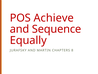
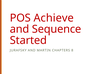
Equally: Equally -> Started (28, 40)
